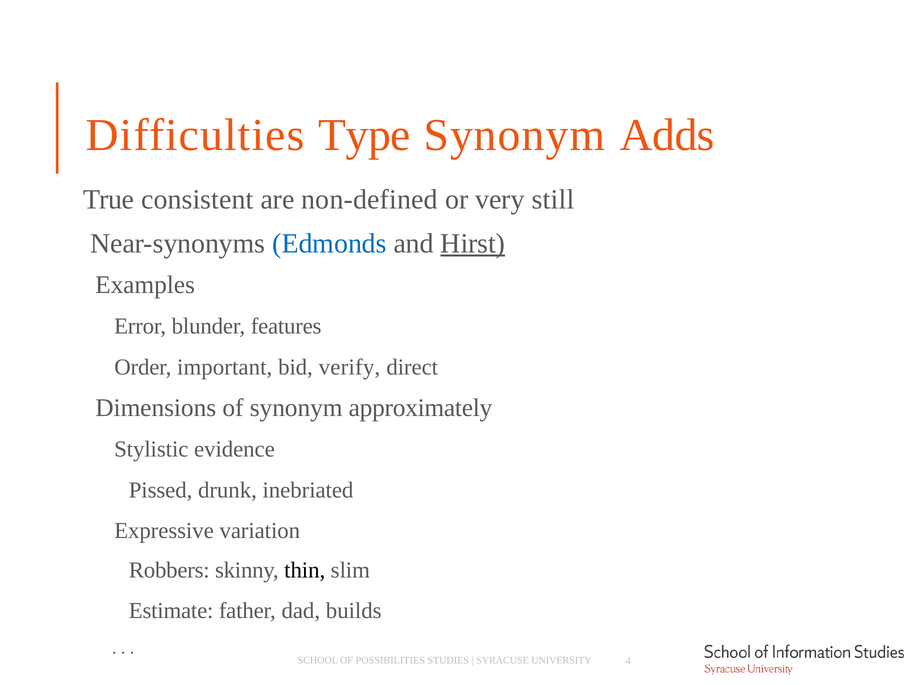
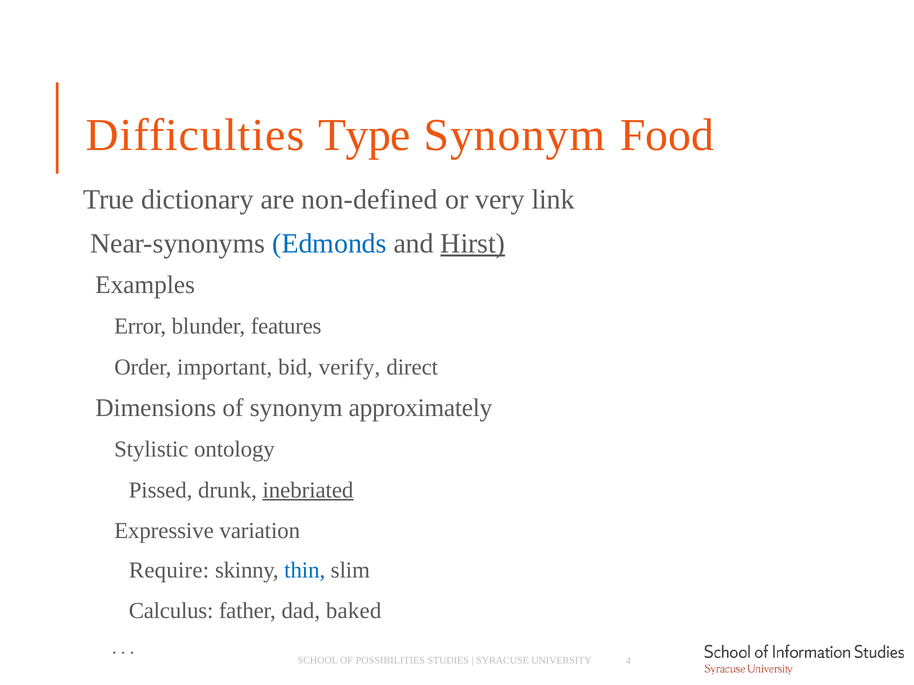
Adds: Adds -> Food (667, 135)
consistent: consistent -> dictionary (197, 199)
still: still -> link (553, 199)
evidence: evidence -> ontology (234, 450)
inebriated underline: none -> present (308, 490)
Robbers: Robbers -> Require (169, 570)
thin colour: black -> blue (305, 570)
Estimate: Estimate -> Calculus (171, 611)
builds: builds -> baked (354, 611)
